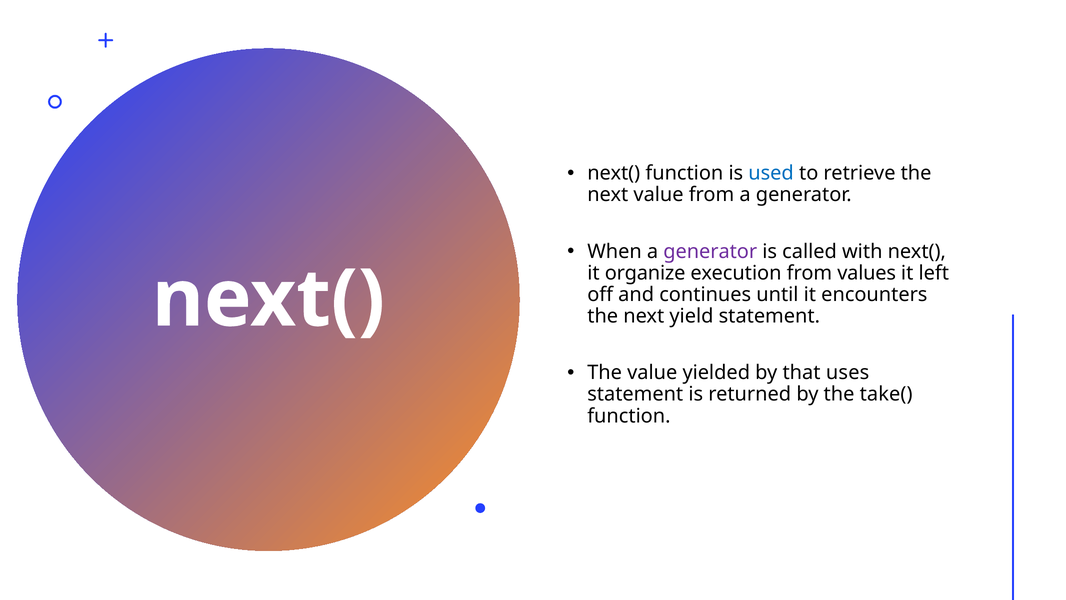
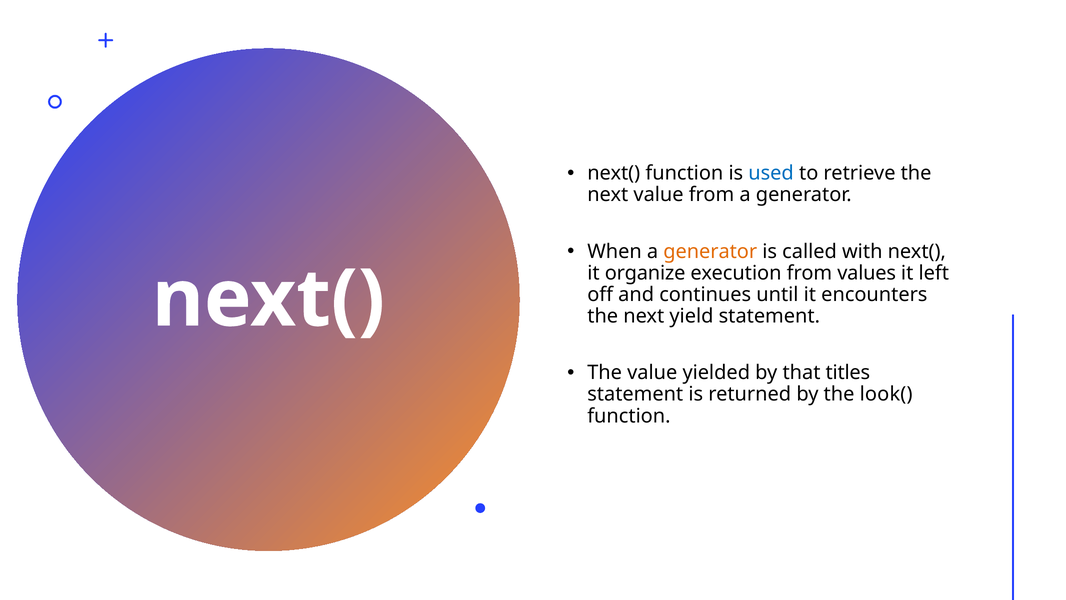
generator colour: purple -> orange (710, 251)
uses: uses -> titles (848, 373)
take(: take( -> look( (886, 394)
